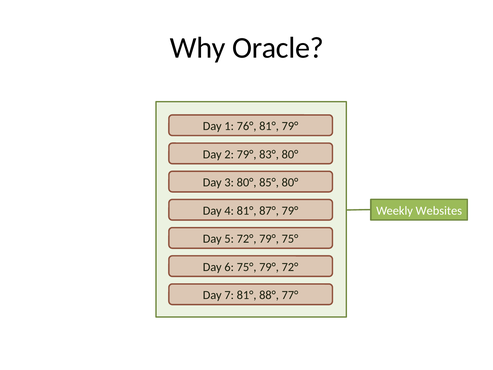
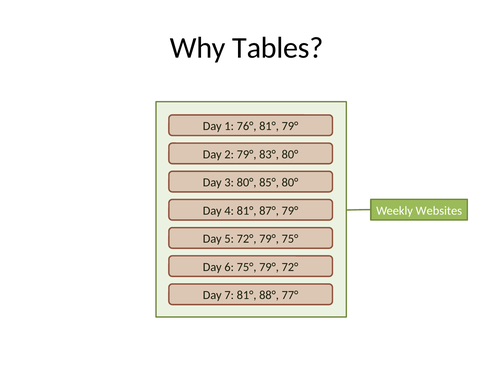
Oracle: Oracle -> Tables (278, 48)
